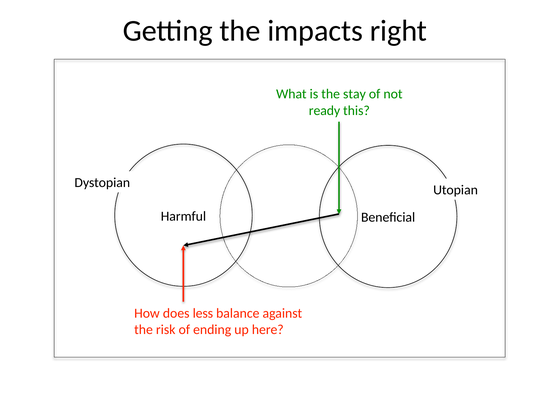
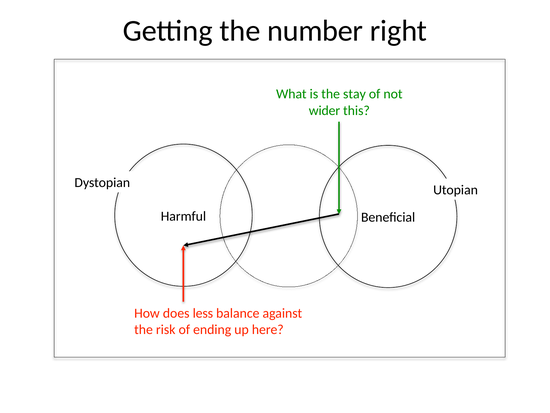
impacts: impacts -> number (315, 31)
ready: ready -> wider (324, 110)
